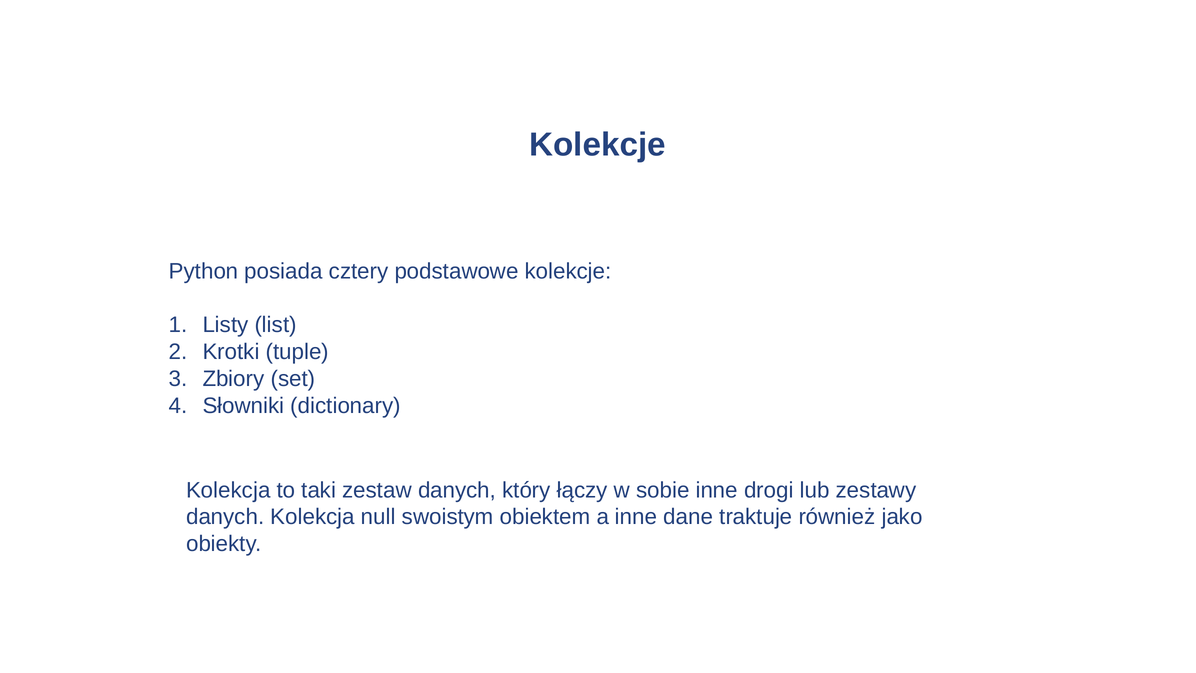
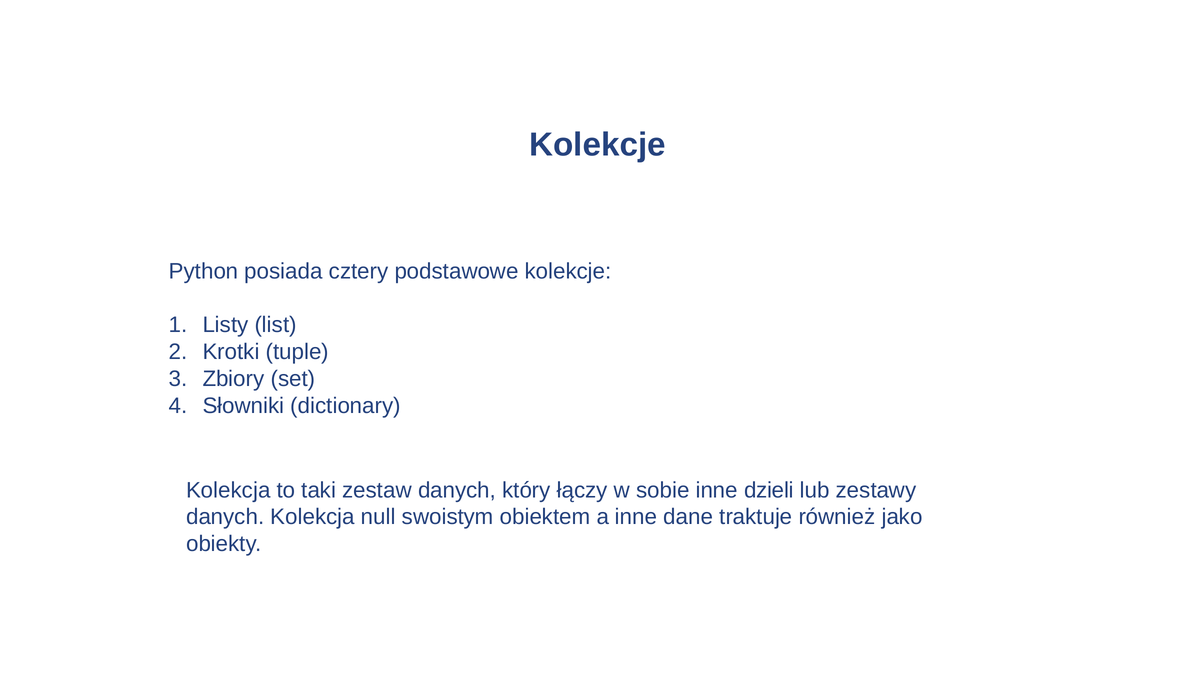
drogi: drogi -> dzieli (769, 490)
